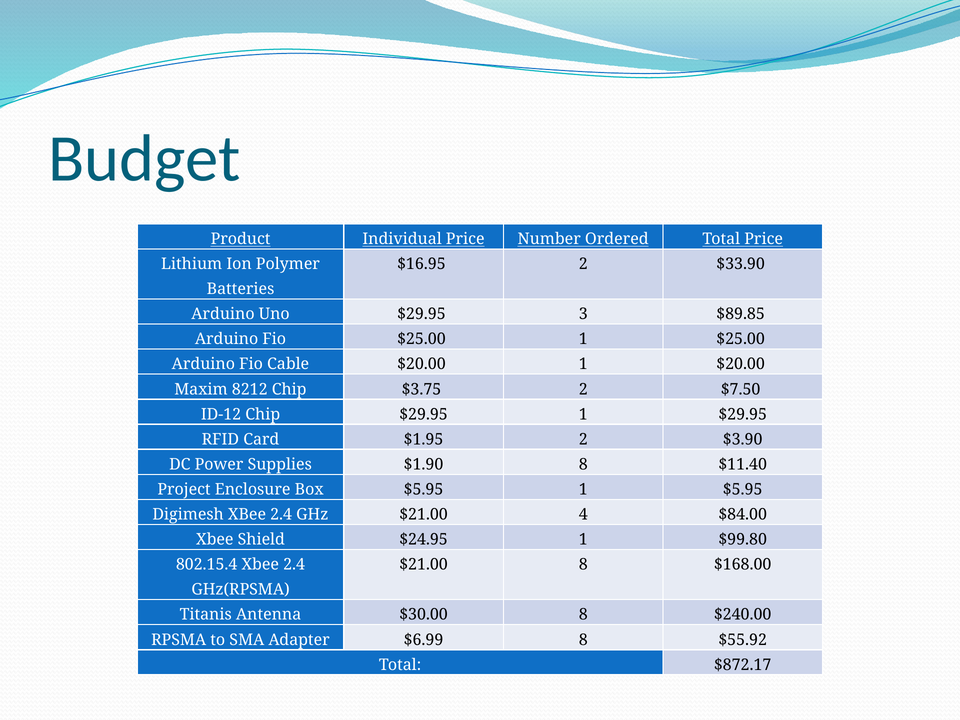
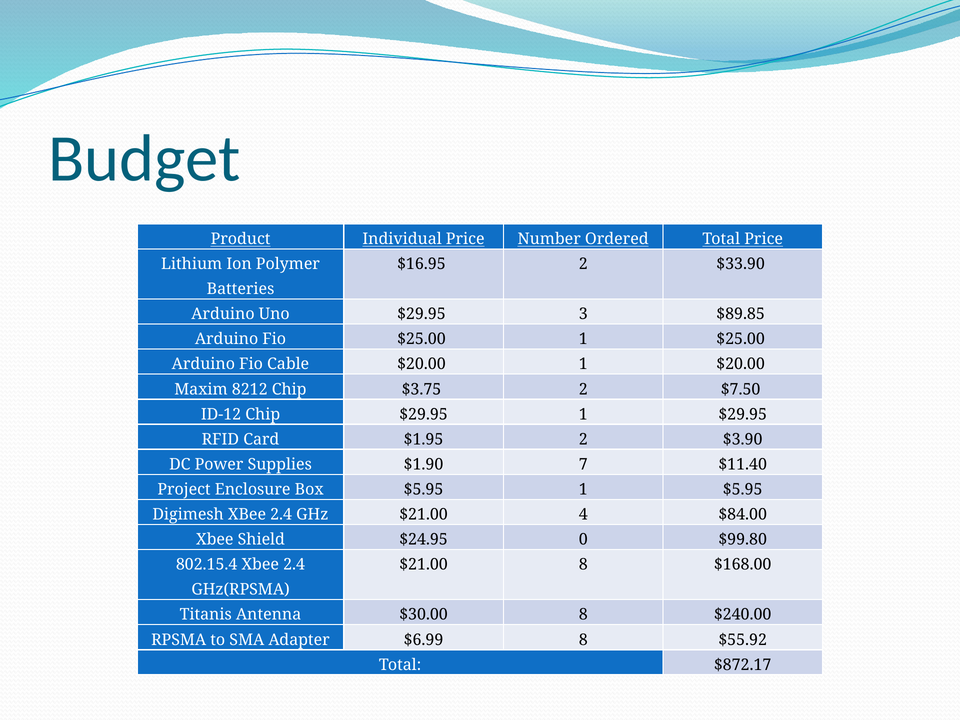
$1.90 8: 8 -> 7 (583, 464)
$24.95 1: 1 -> 0 (583, 540)
